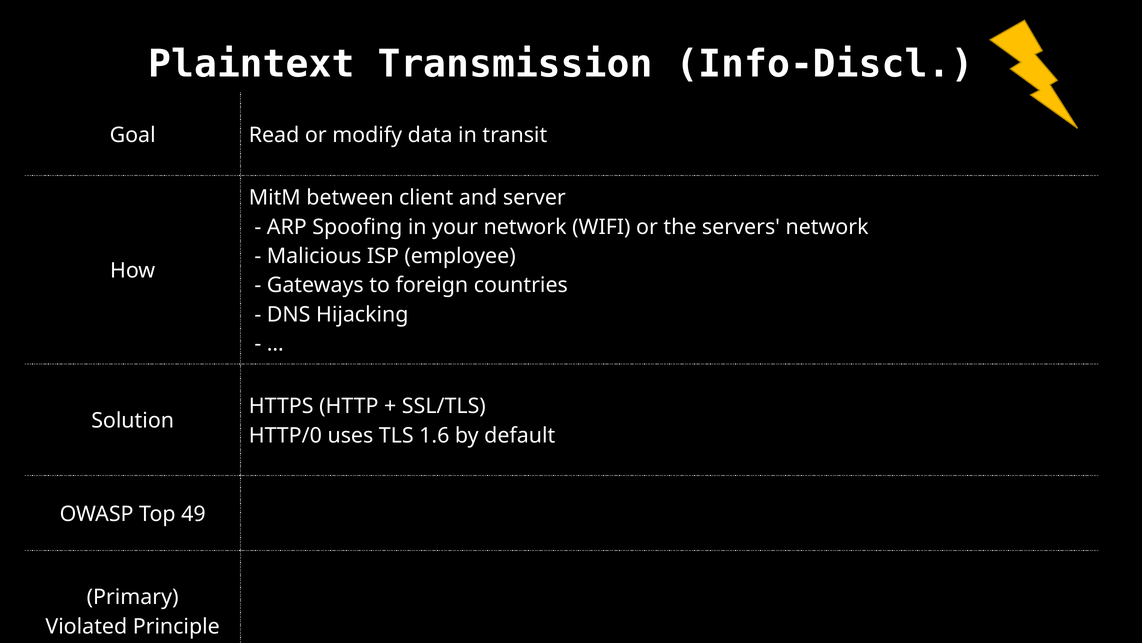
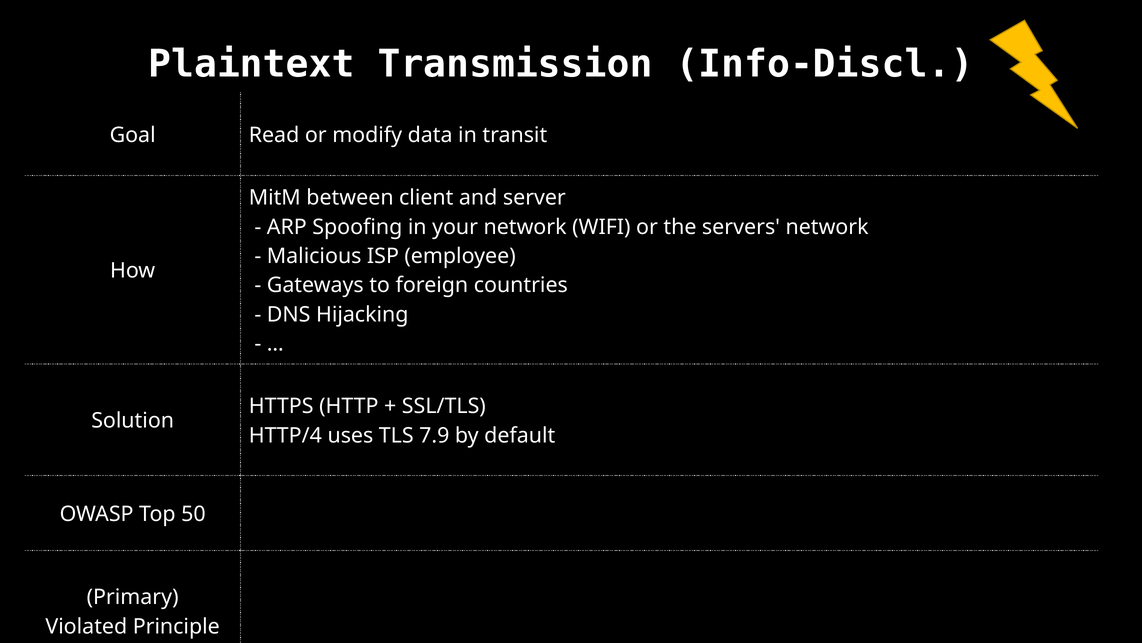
HTTP/0: HTTP/0 -> HTTP/4 (285, 435)
1.6: 1.6 -> 7.9 (434, 435)
49: 49 -> 50 (193, 514)
